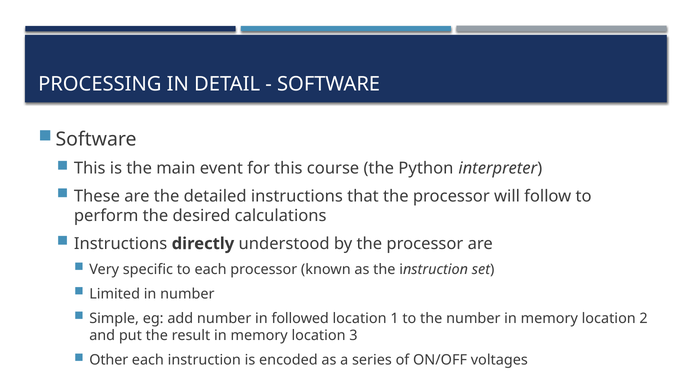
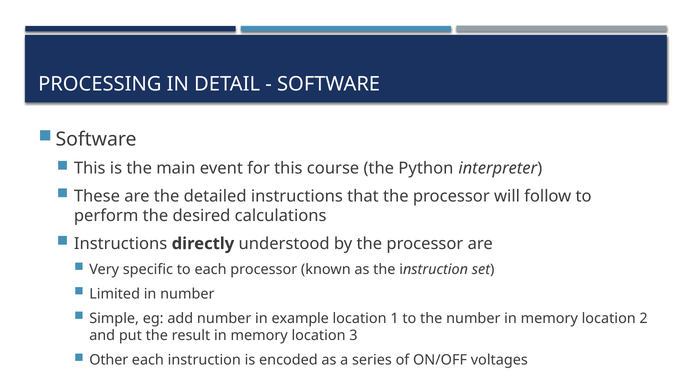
followed: followed -> example (300, 319)
